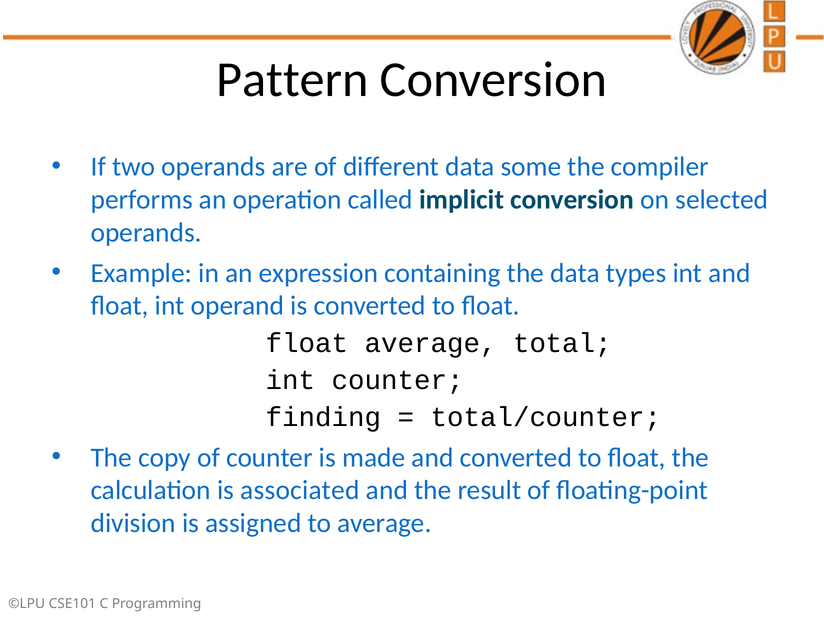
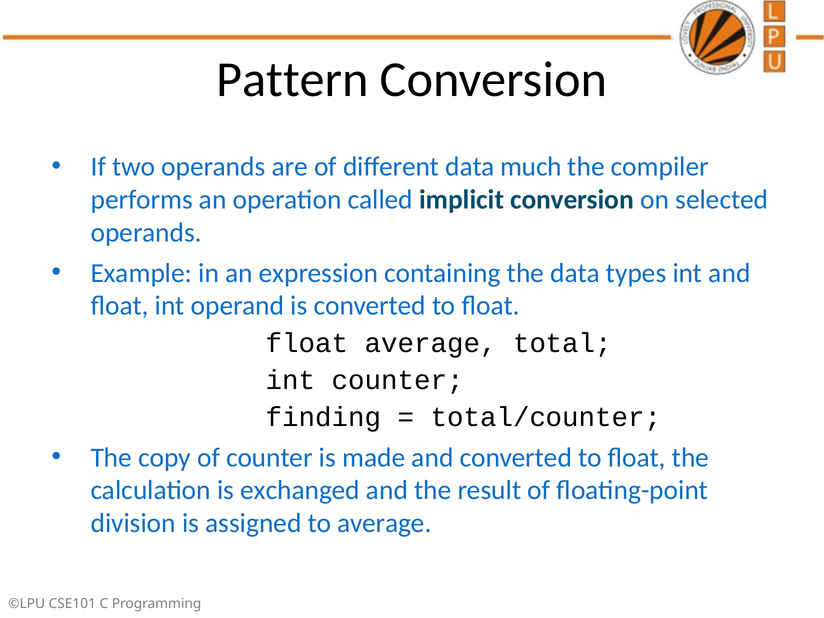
some: some -> much (531, 167)
associated: associated -> exchanged (300, 490)
